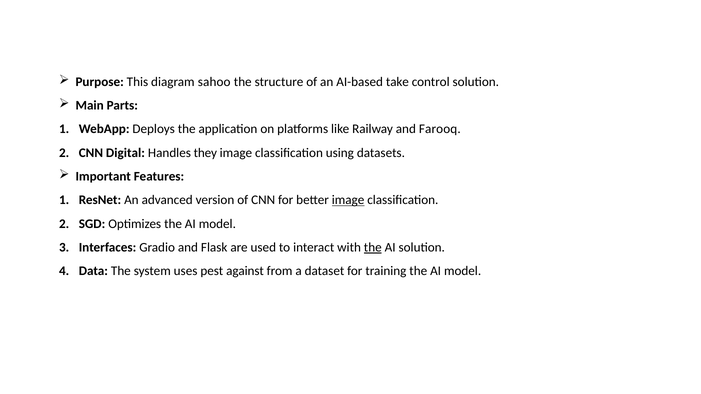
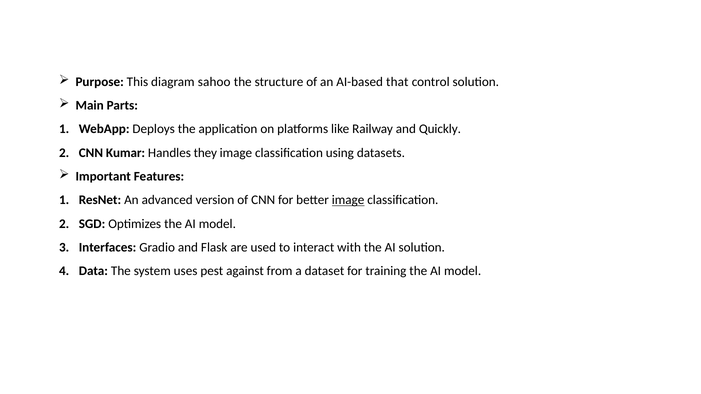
take: take -> that (397, 82)
Farooq: Farooq -> Quickly (440, 129)
Digital: Digital -> Kumar (126, 153)
the underline: present -> none (373, 248)
